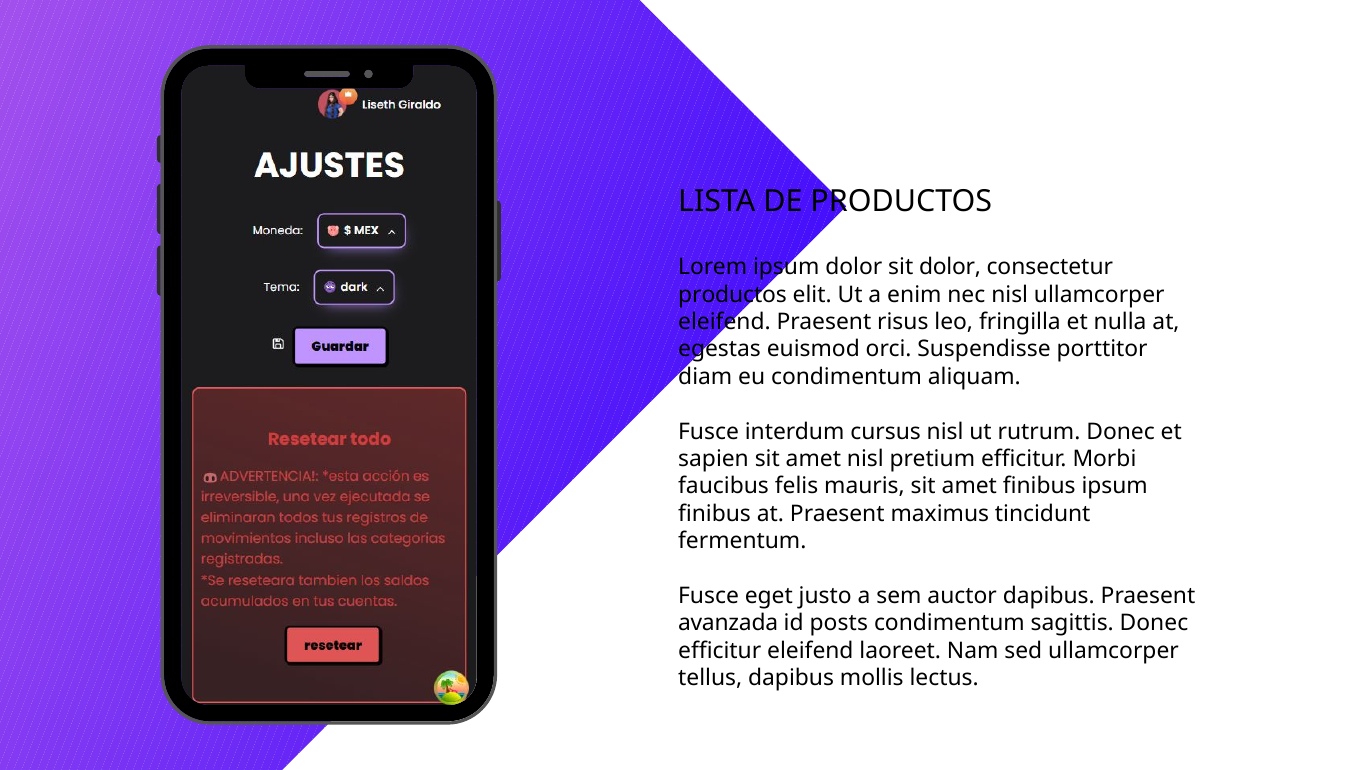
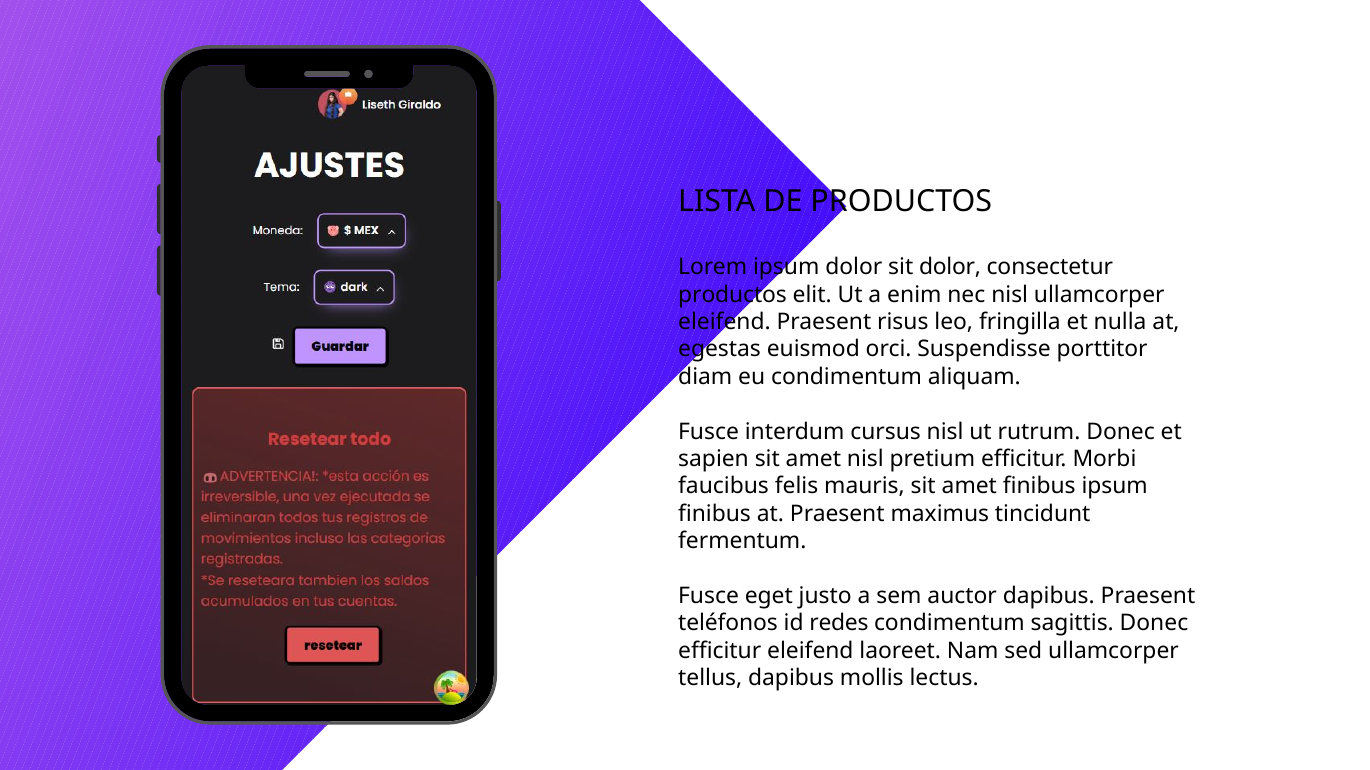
avanzada: avanzada -> teléfonos (728, 624)
posts: posts -> redes (839, 624)
